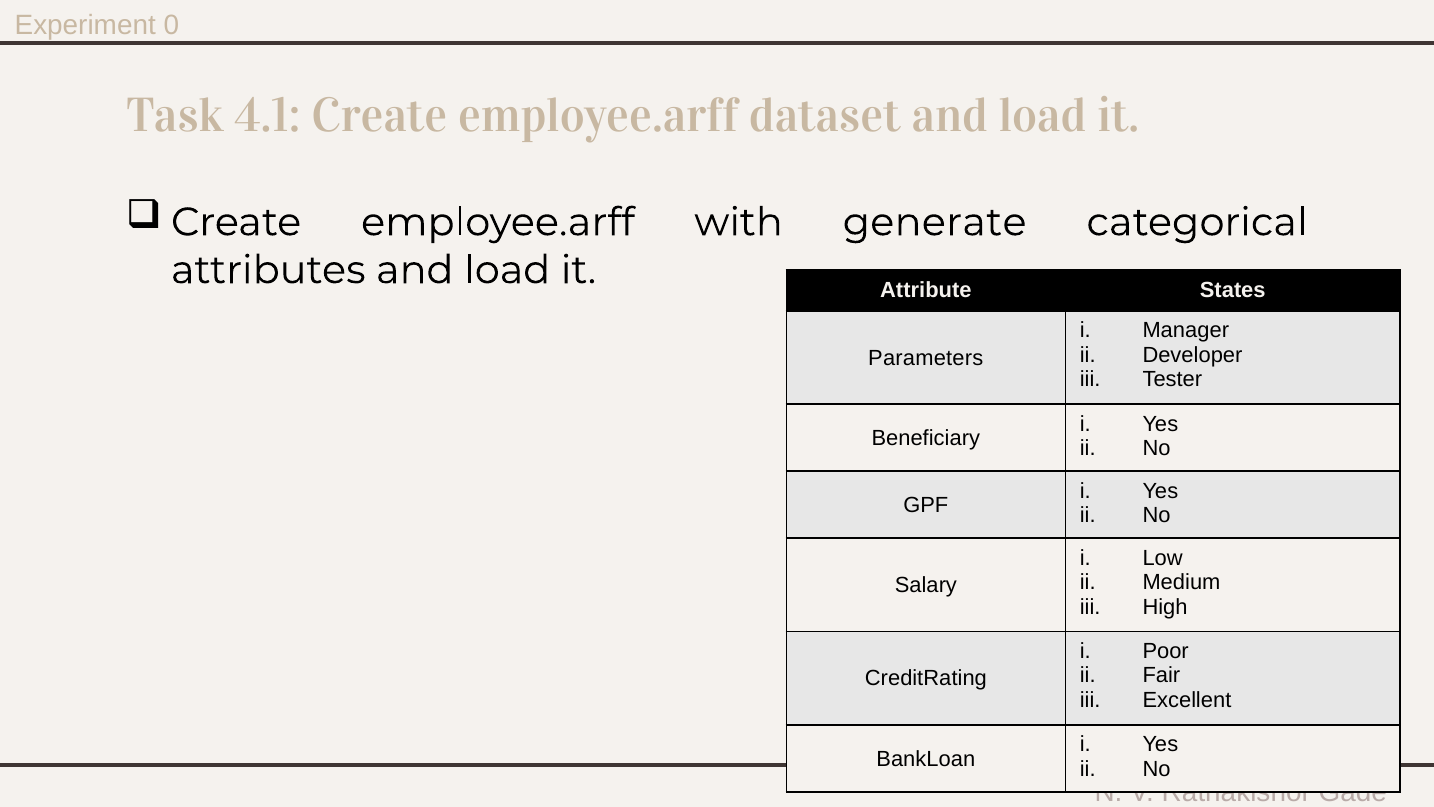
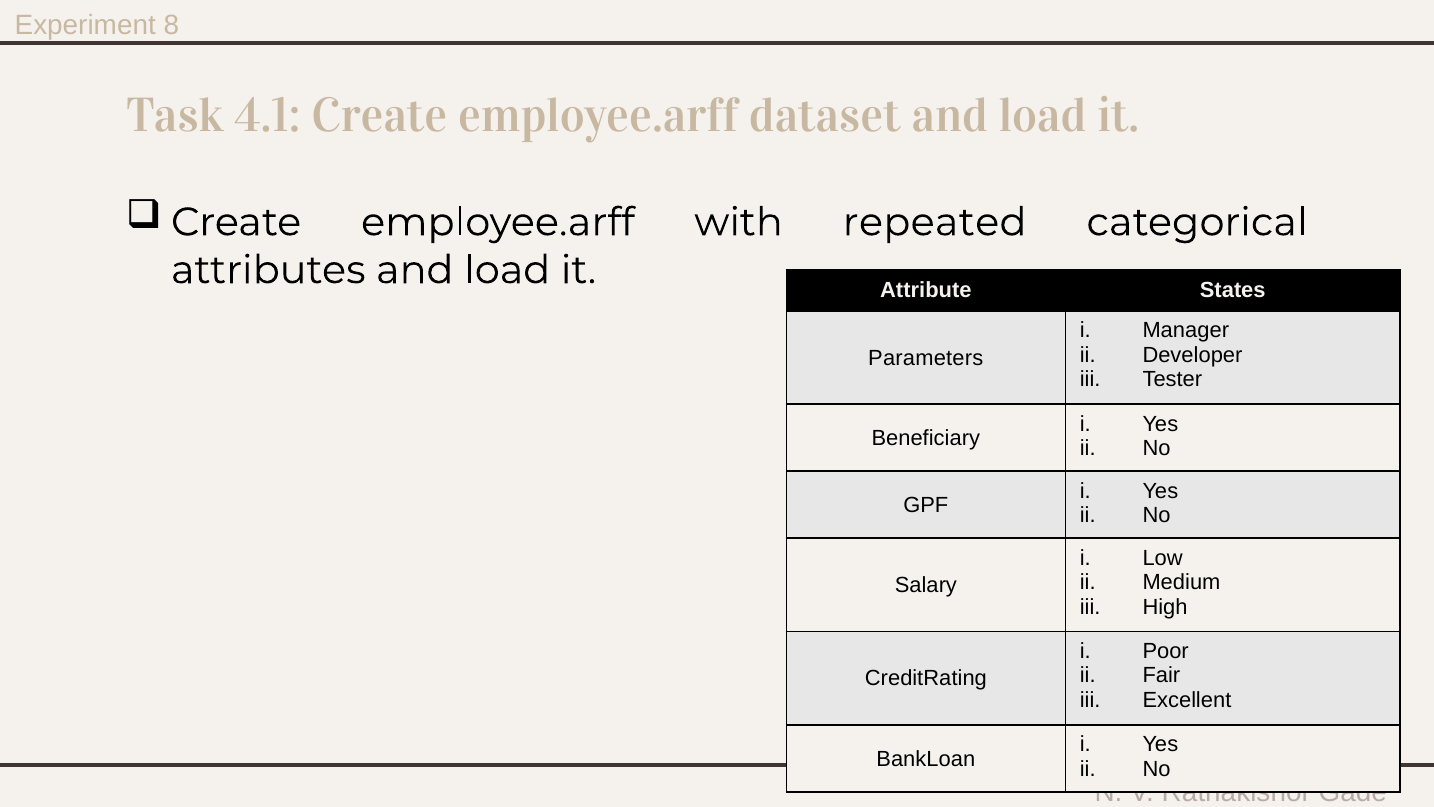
0: 0 -> 8 (171, 26)
generate: generate -> repeated (935, 222)
